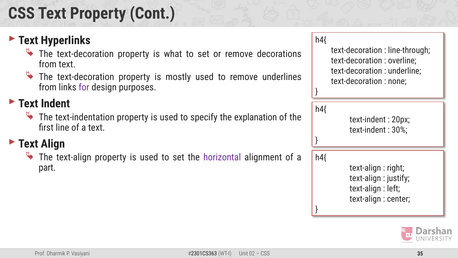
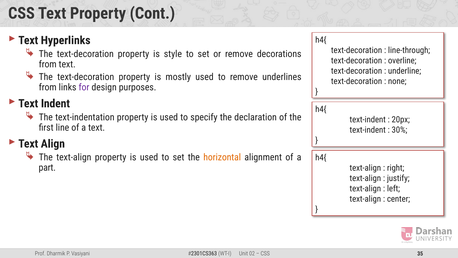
what: what -> style (173, 54)
explanation: explanation -> declaration (256, 117)
horizontal colour: purple -> orange (222, 157)
